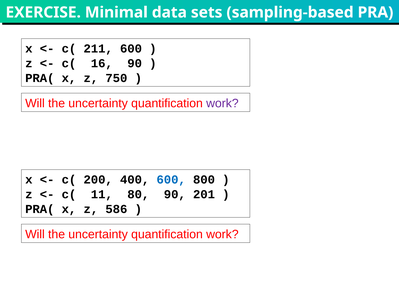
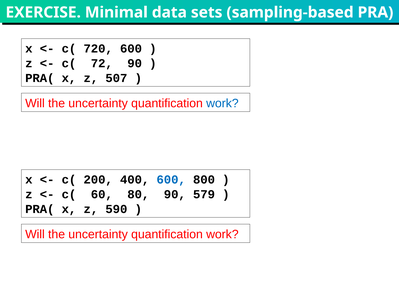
211: 211 -> 720 (98, 49)
16: 16 -> 72 (102, 63)
750: 750 -> 507 (116, 78)
work colour: purple -> blue (222, 103)
11: 11 -> 60 (102, 194)
201: 201 -> 579 (204, 194)
586: 586 -> 590 (116, 209)
